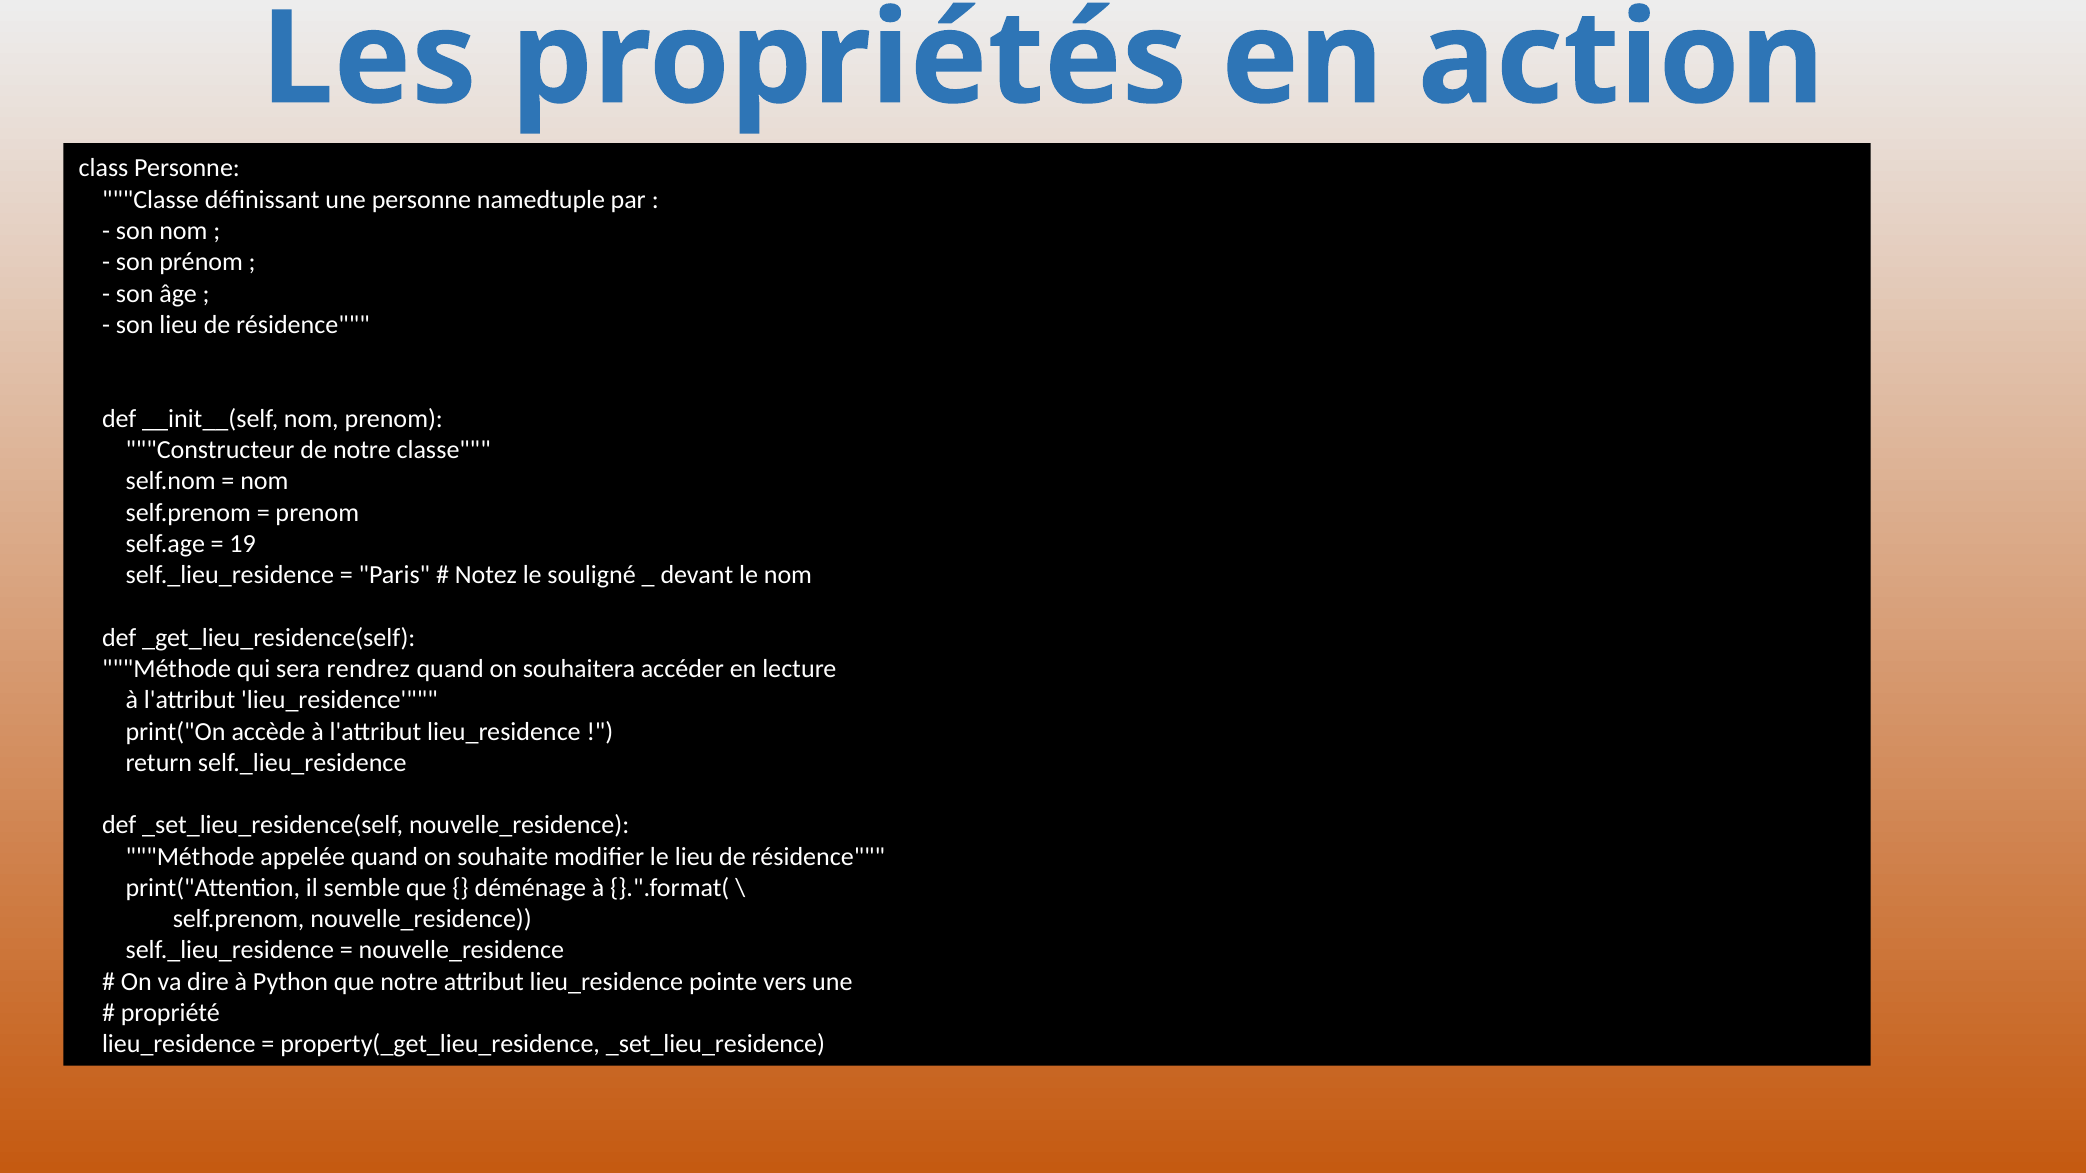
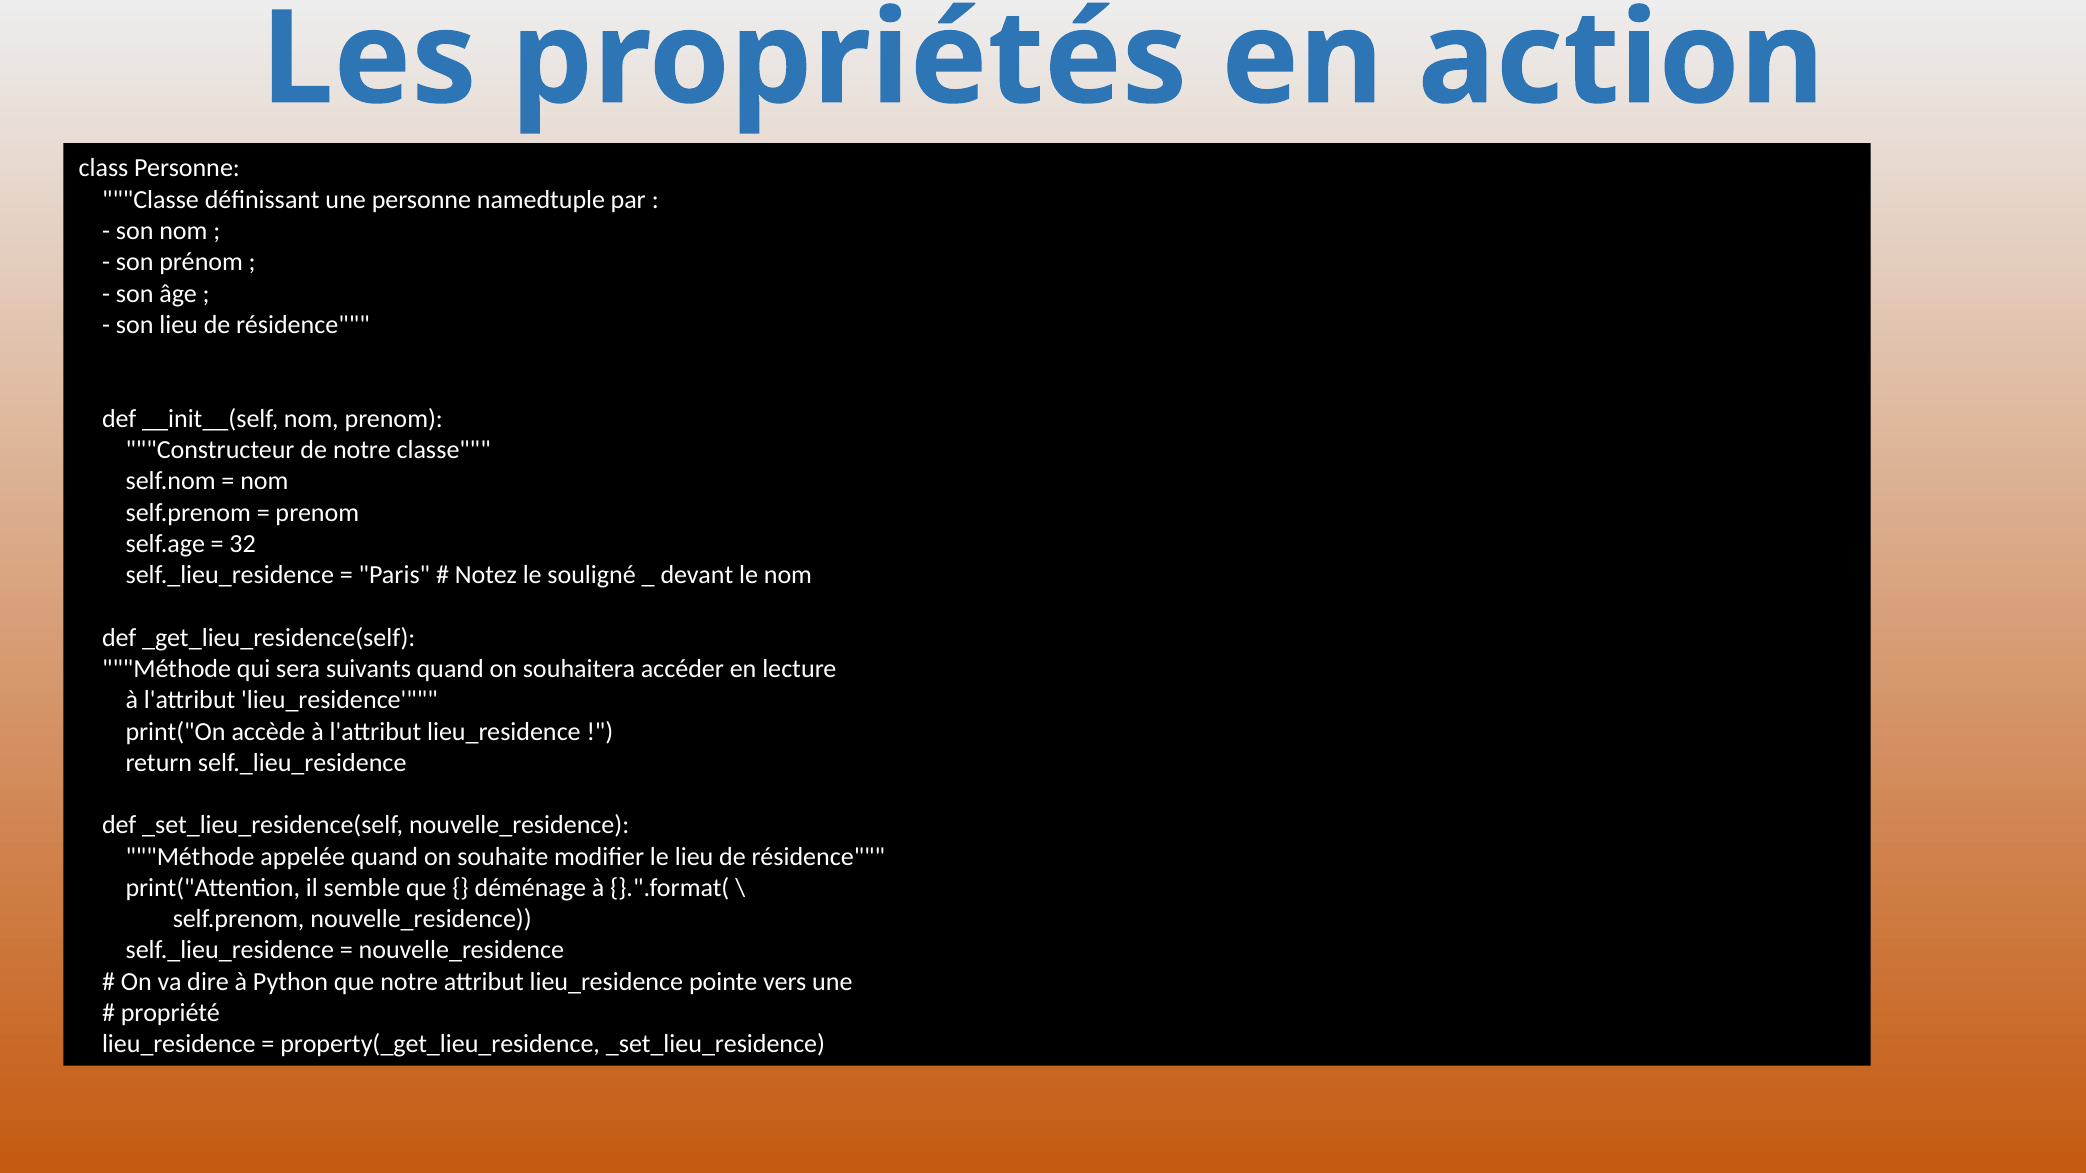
19: 19 -> 32 (243, 544)
rendrez: rendrez -> suivants (369, 669)
